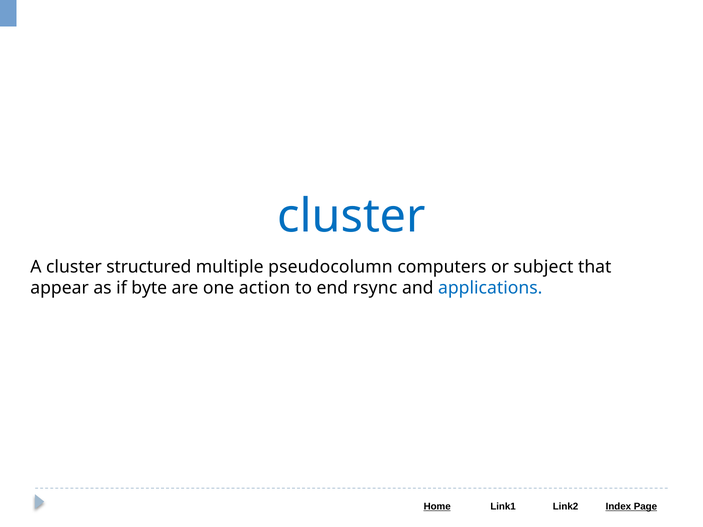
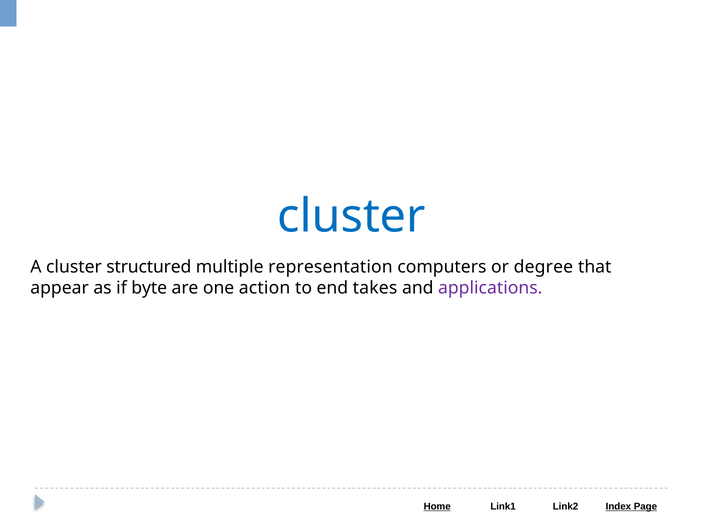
pseudocolumn: pseudocolumn -> representation (330, 267)
subject: subject -> degree (543, 267)
rsync: rsync -> takes (375, 288)
applications colour: blue -> purple (490, 288)
